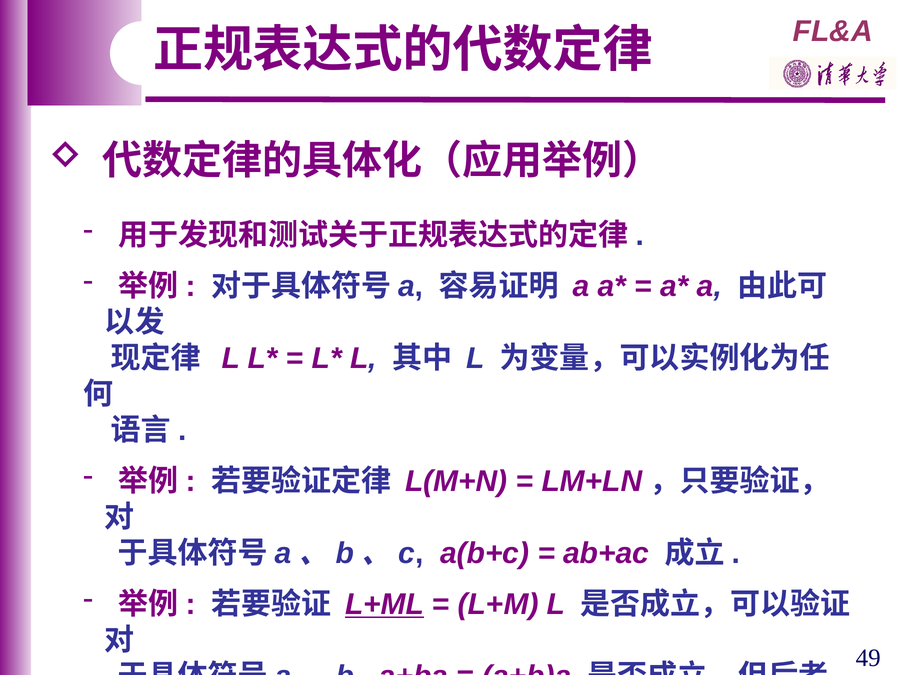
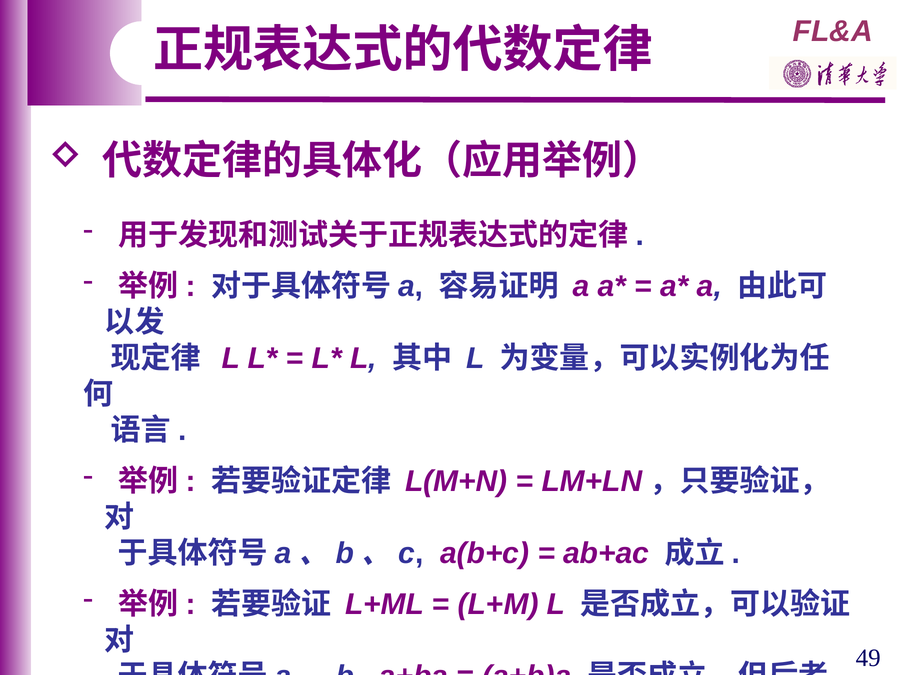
L+ML underline: present -> none (385, 604)
